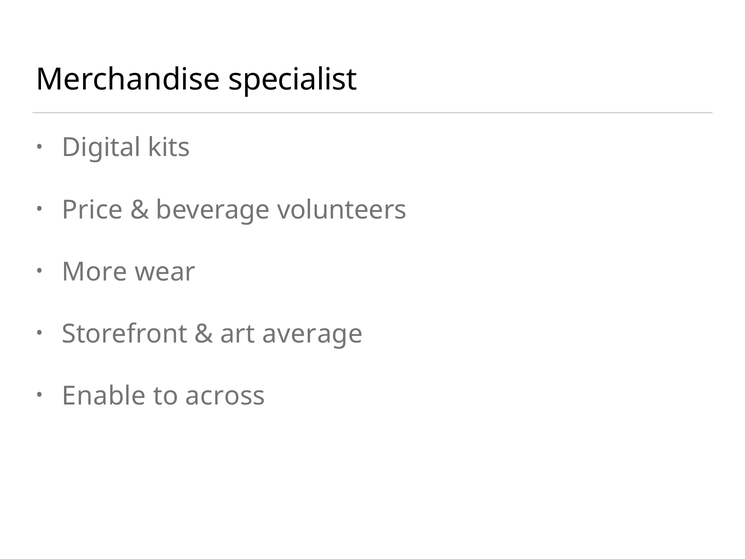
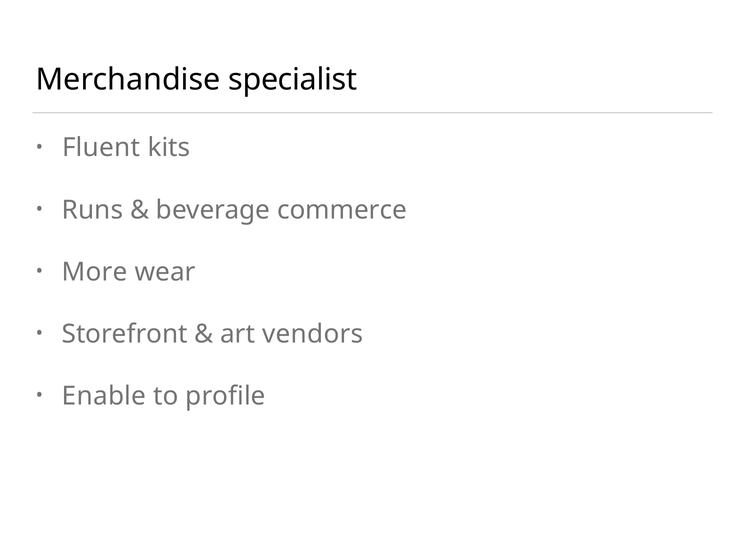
Digital: Digital -> Fluent (101, 148)
Price: Price -> Runs (92, 210)
volunteers: volunteers -> commerce (342, 210)
average: average -> vendors (313, 334)
across: across -> profile (226, 396)
